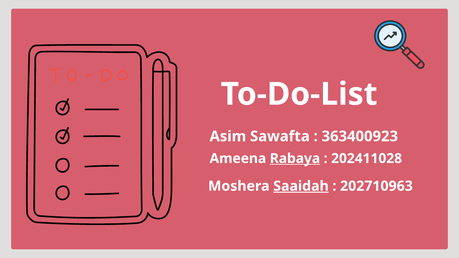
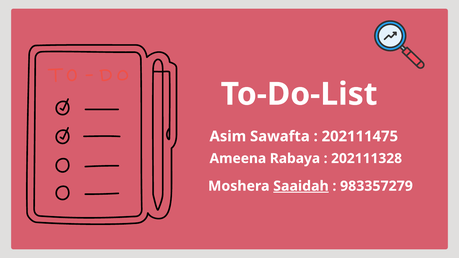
363400923: 363400923 -> 202111475 (360, 136)
Rabaya underline: present -> none (295, 159)
202411028: 202411028 -> 202111328 (367, 159)
202710963: 202710963 -> 983357279 (376, 186)
